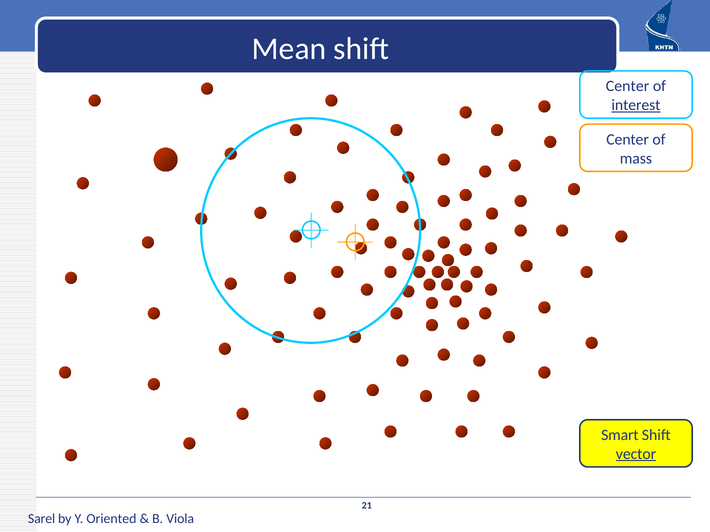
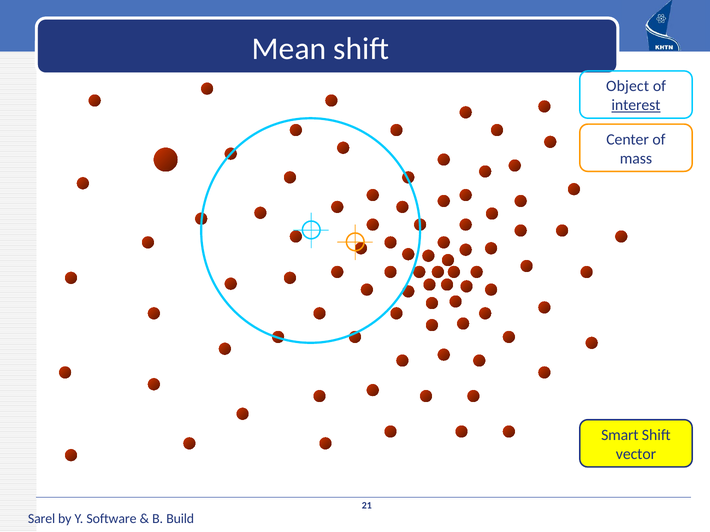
Center: Center -> Object (628, 86)
vector underline: present -> none (636, 454)
Oriented: Oriented -> Software (111, 519)
Viola: Viola -> Build (180, 519)
